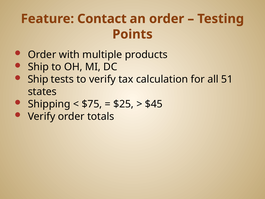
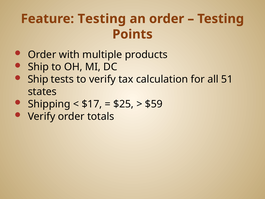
Feature Contact: Contact -> Testing (102, 19)
$75: $75 -> $17 (92, 104)
$45: $45 -> $59 (154, 104)
